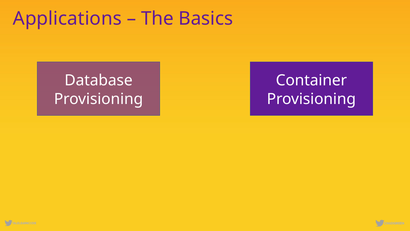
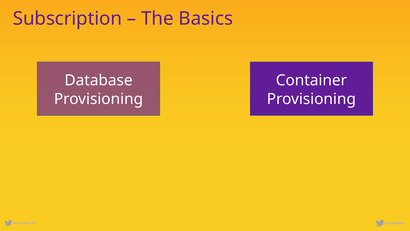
Applications: Applications -> Subscription (67, 19)
